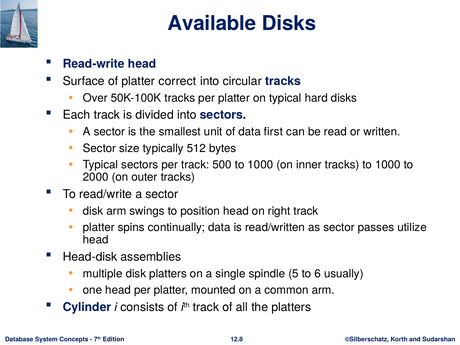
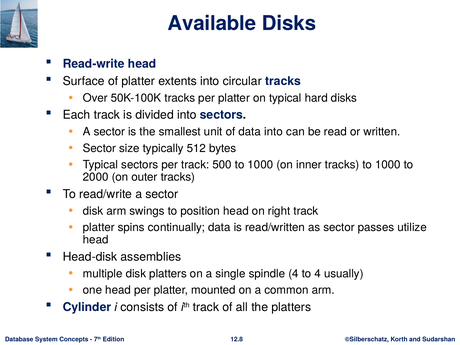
correct: correct -> extents (178, 81)
data first: first -> into (273, 132)
spindle 5: 5 -> 4 (293, 274)
to 6: 6 -> 4 (318, 274)
